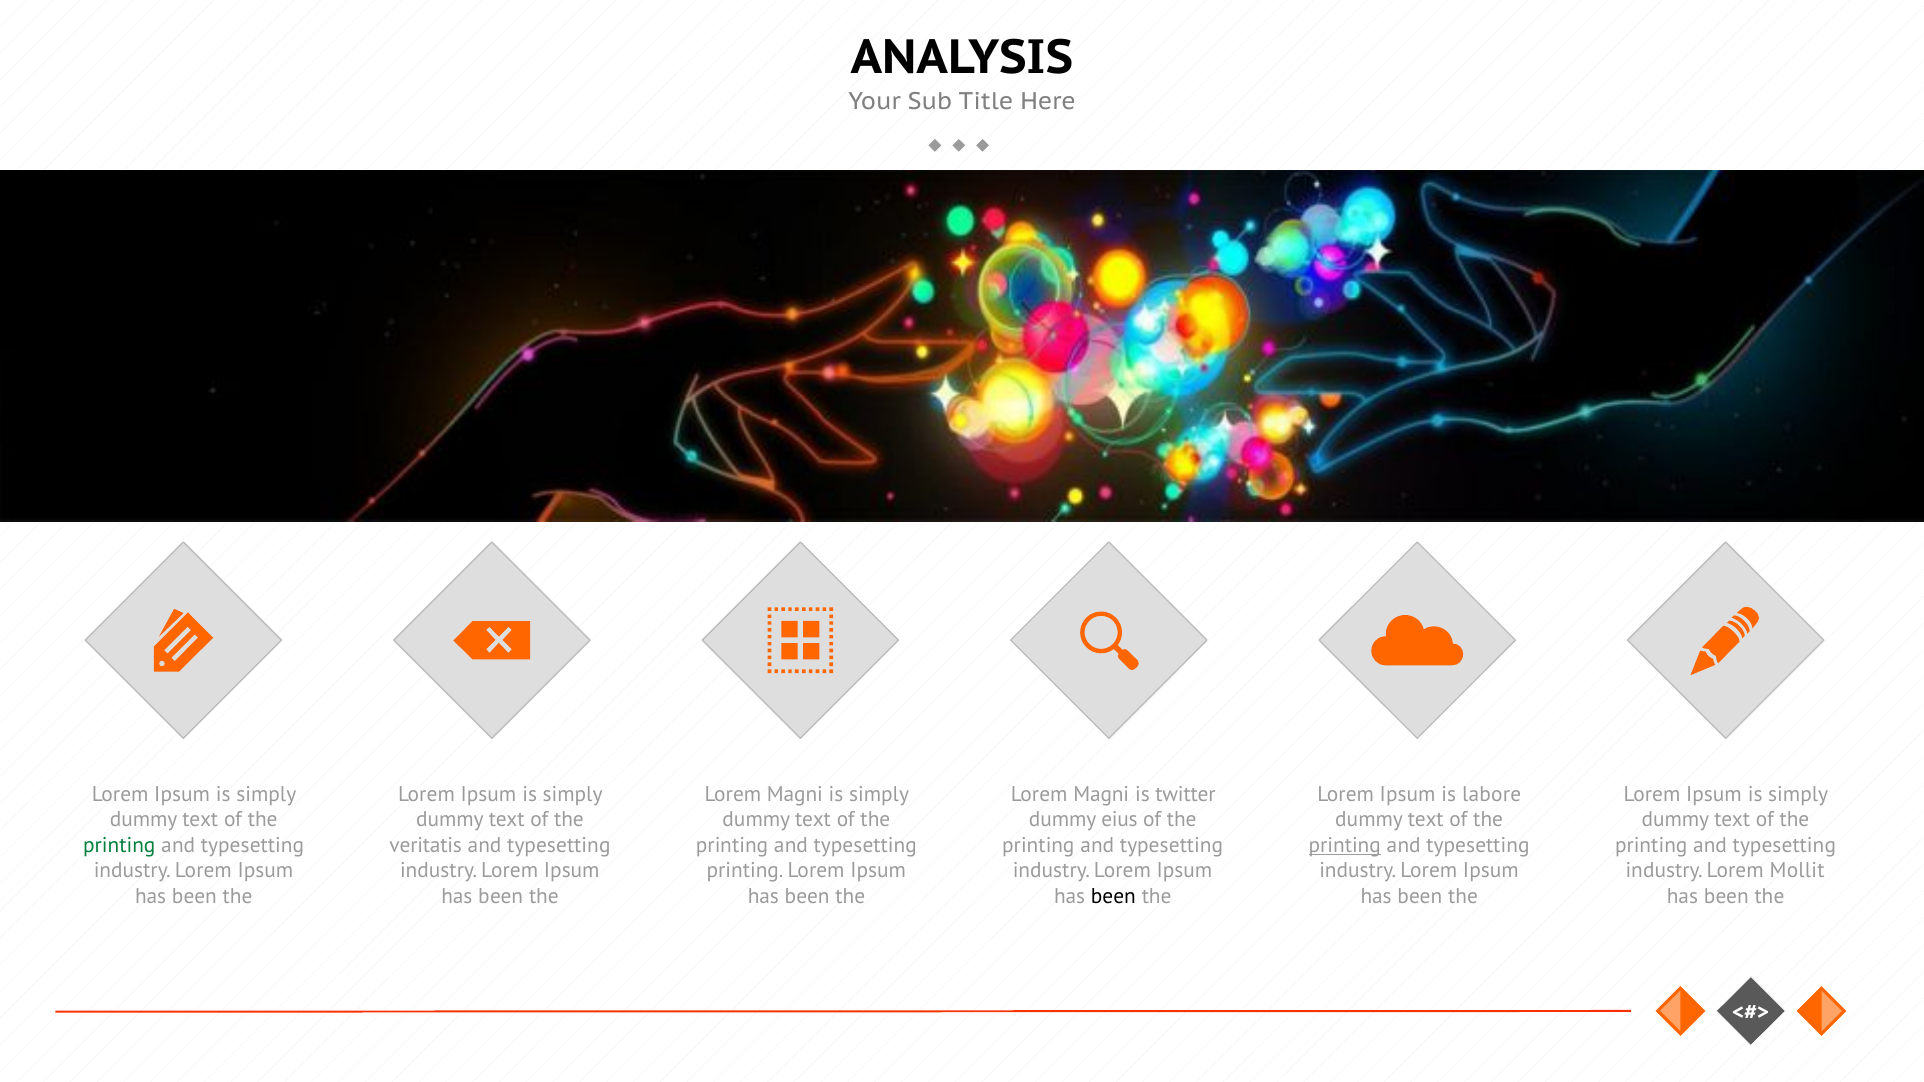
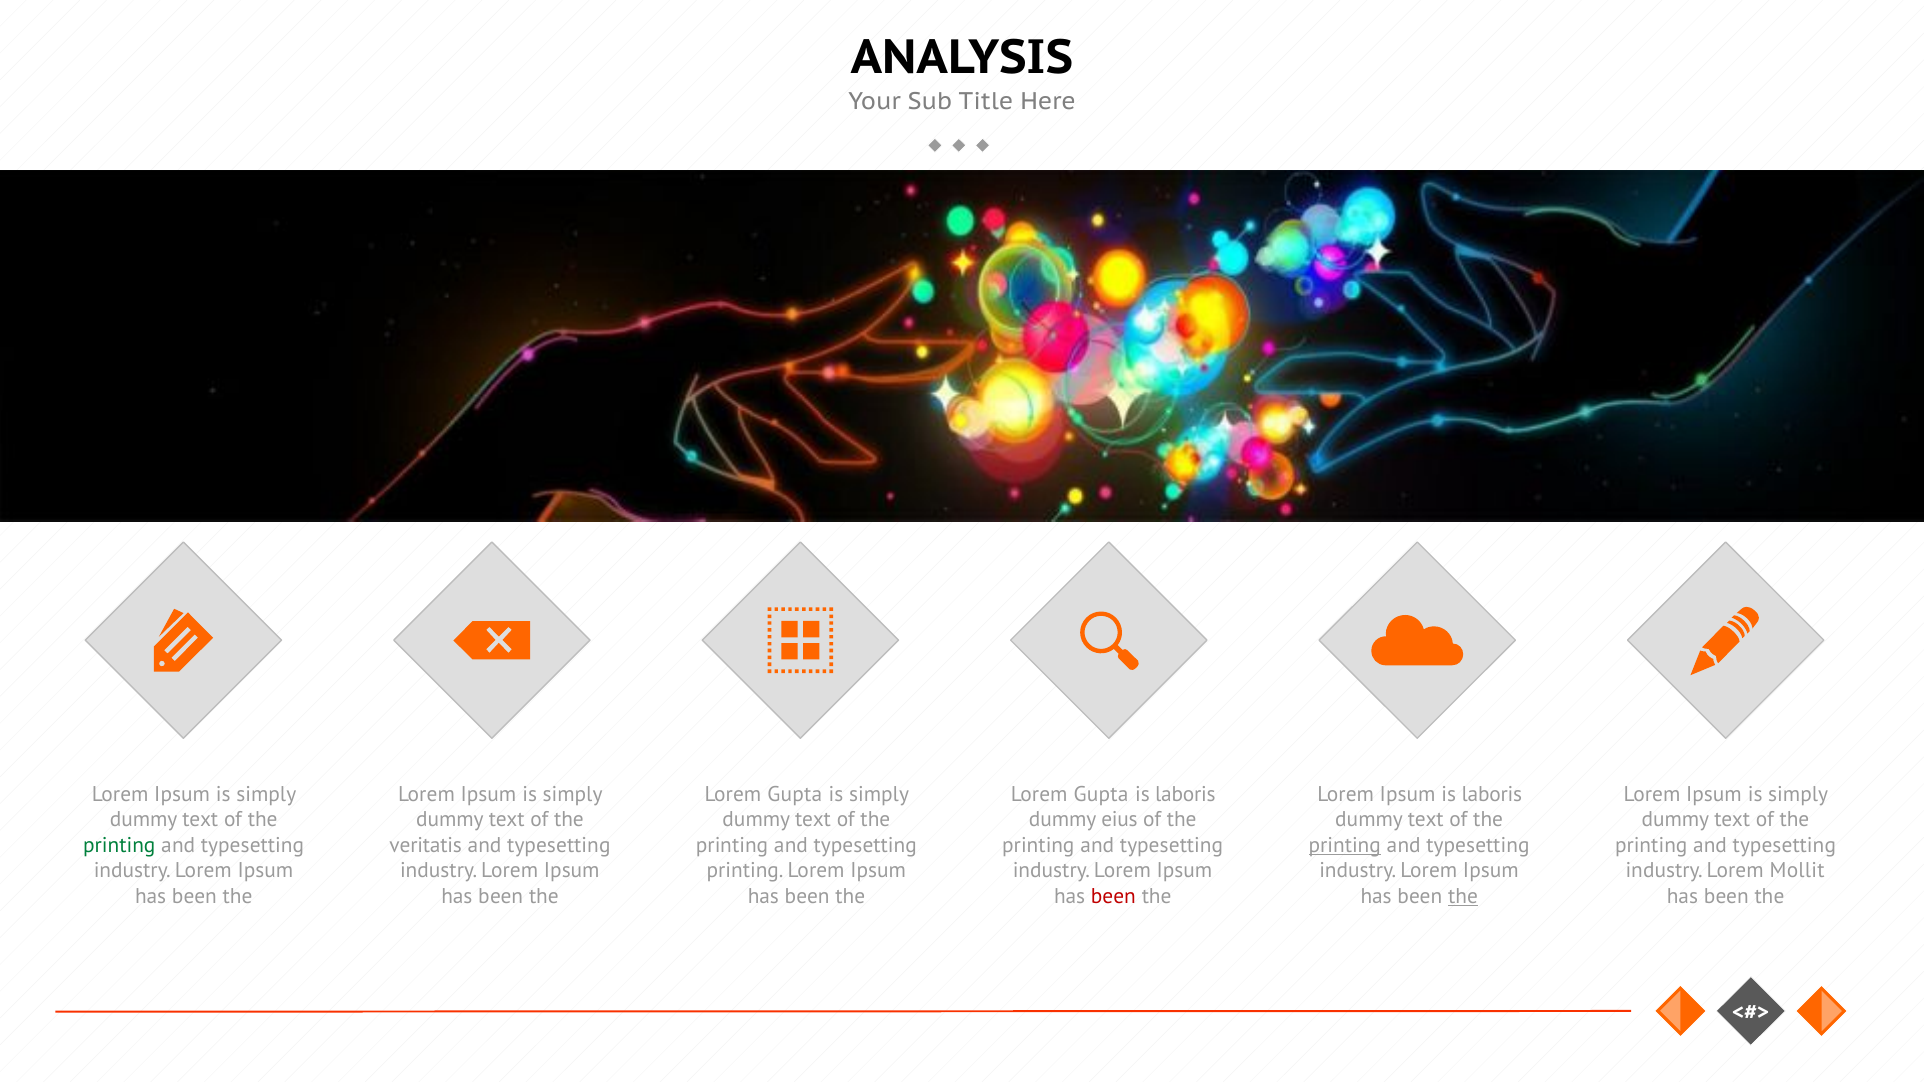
Magni: Magni -> Gupta (795, 794)
Magni: Magni -> Gupta (1101, 794)
twitter: twitter -> laboris (1185, 794)
Ipsum is labore: labore -> laboris (1492, 794)
been colour: black -> red (1113, 897)
the underline: none -> present (1463, 897)
